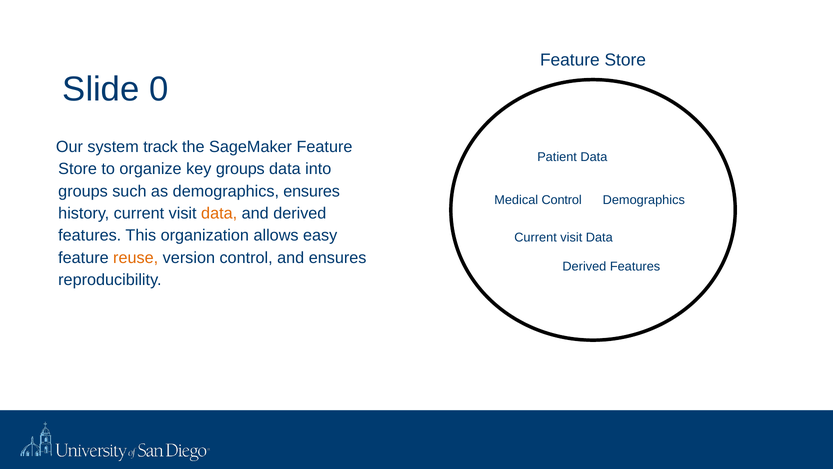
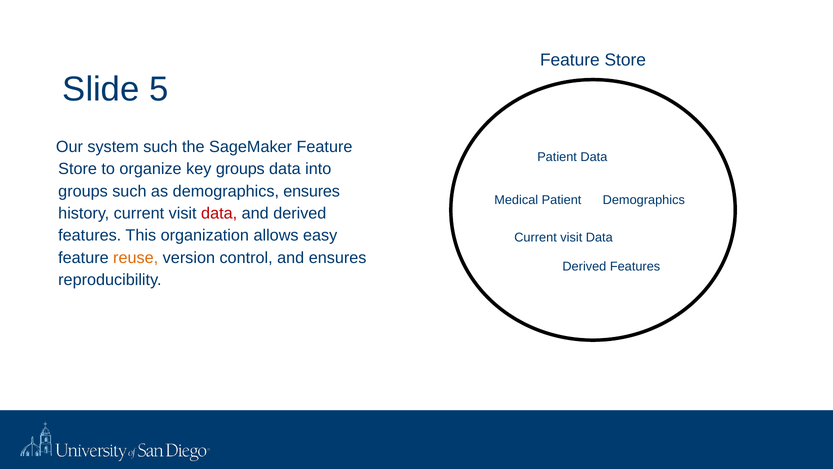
0: 0 -> 5 (159, 89)
system track: track -> such (160, 147)
Medical Control: Control -> Patient (562, 200)
data colour: orange -> red (219, 213)
